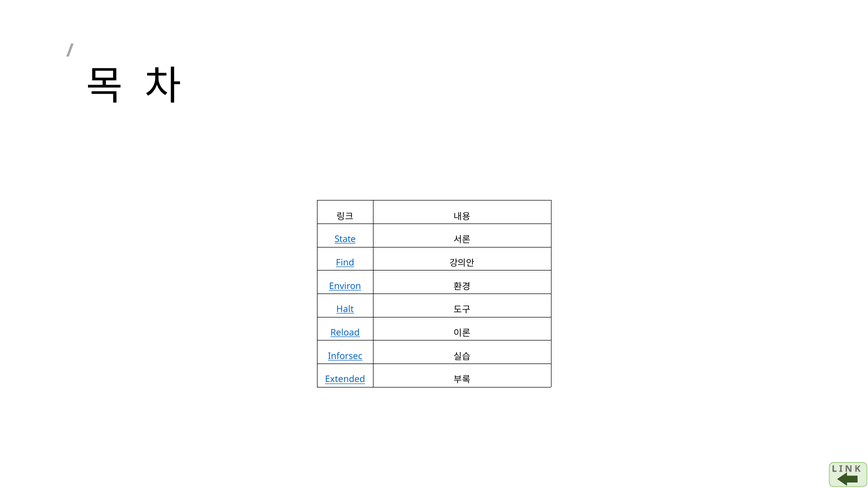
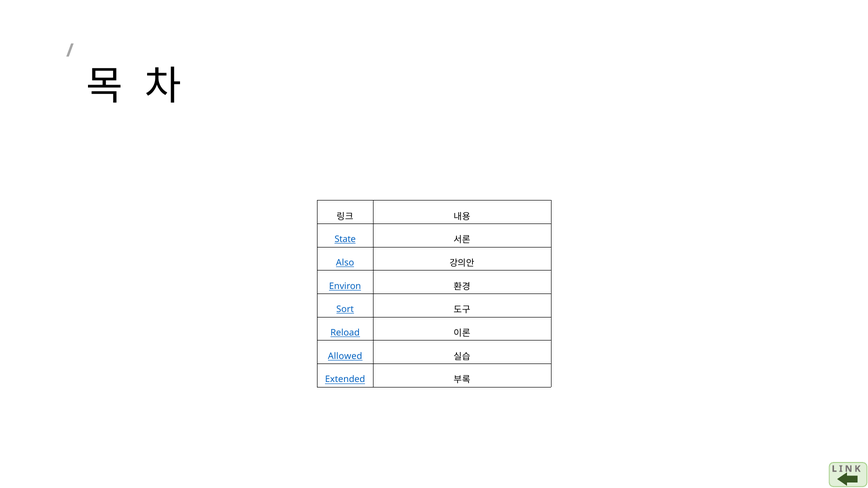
Find: Find -> Also (345, 263)
Halt: Halt -> Sort (345, 310)
Inforsec: Inforsec -> Allowed (345, 356)
